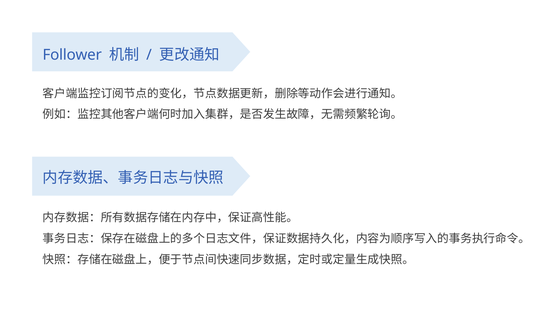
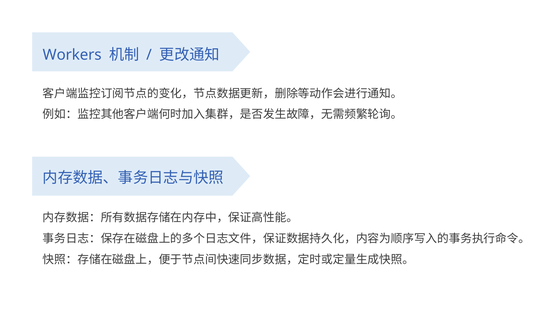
Follower: Follower -> Workers (72, 55)
